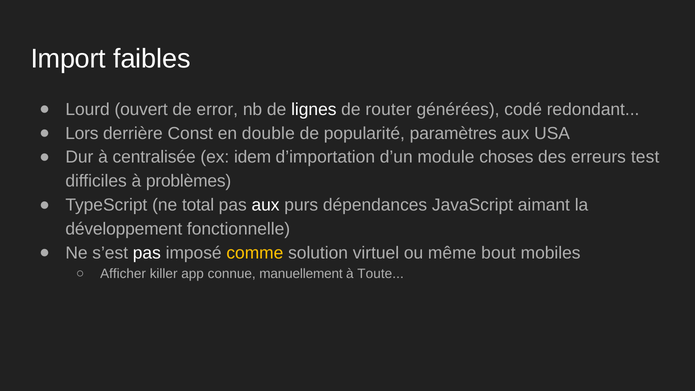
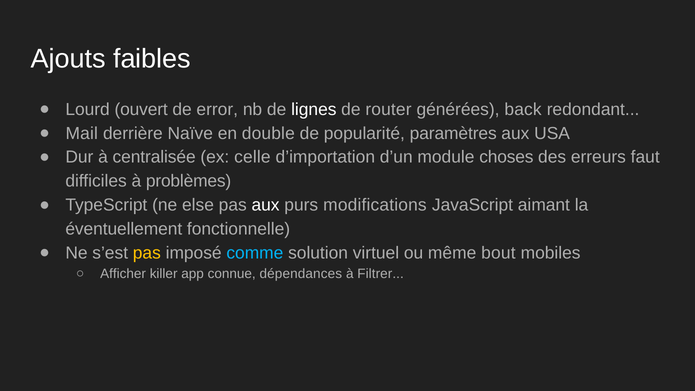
Import: Import -> Ajouts (68, 59)
codé: codé -> back (523, 109)
Lors: Lors -> Mail (82, 133)
Const: Const -> Naïve (190, 133)
idem: idem -> celle (252, 157)
test: test -> faut (645, 157)
total: total -> else (198, 205)
dépendances: dépendances -> modifications (375, 205)
développement: développement -> éventuellement (124, 229)
pas colour: white -> yellow (147, 253)
comme colour: yellow -> light blue (255, 253)
manuellement: manuellement -> dépendances (301, 274)
Toute: Toute -> Filtrer (381, 274)
